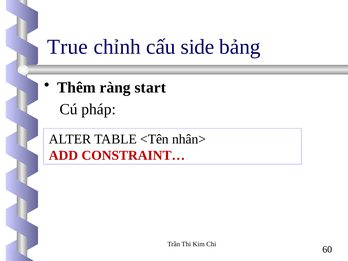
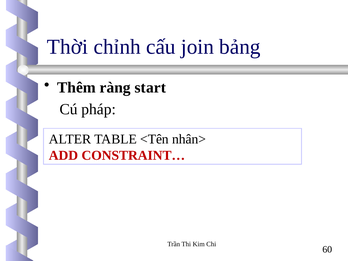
True: True -> Thời (68, 47)
side: side -> join (197, 47)
